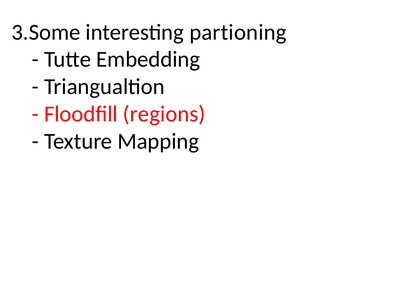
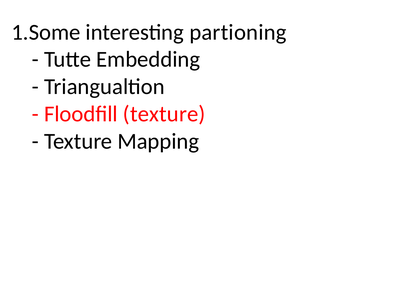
3.Some: 3.Some -> 1.Some (46, 32)
Floodfill regions: regions -> texture (164, 114)
